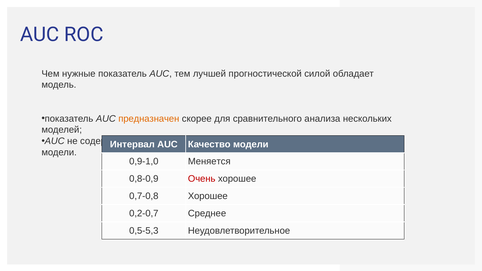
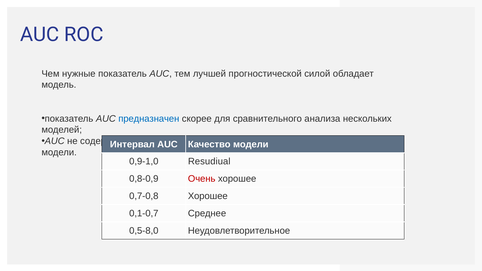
предназначен colour: orange -> blue (149, 119)
Меняется: Меняется -> Resudiual (209, 162)
0,2-0,7: 0,2-0,7 -> 0,1-0,7 (144, 213)
0,5-5,3: 0,5-5,3 -> 0,5-8,0 (144, 231)
